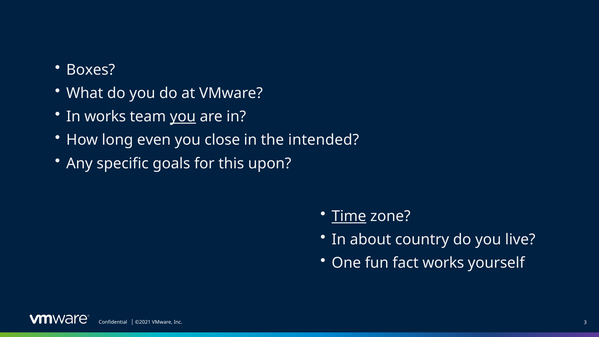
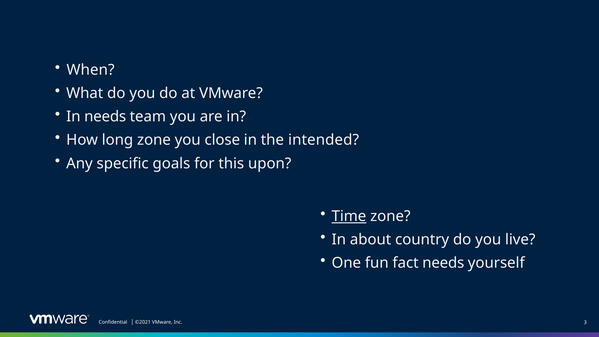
Boxes: Boxes -> When (91, 70)
In works: works -> needs (105, 117)
you underline: present -> none (183, 117)
long even: even -> zone (154, 140)
fact works: works -> needs (443, 263)
